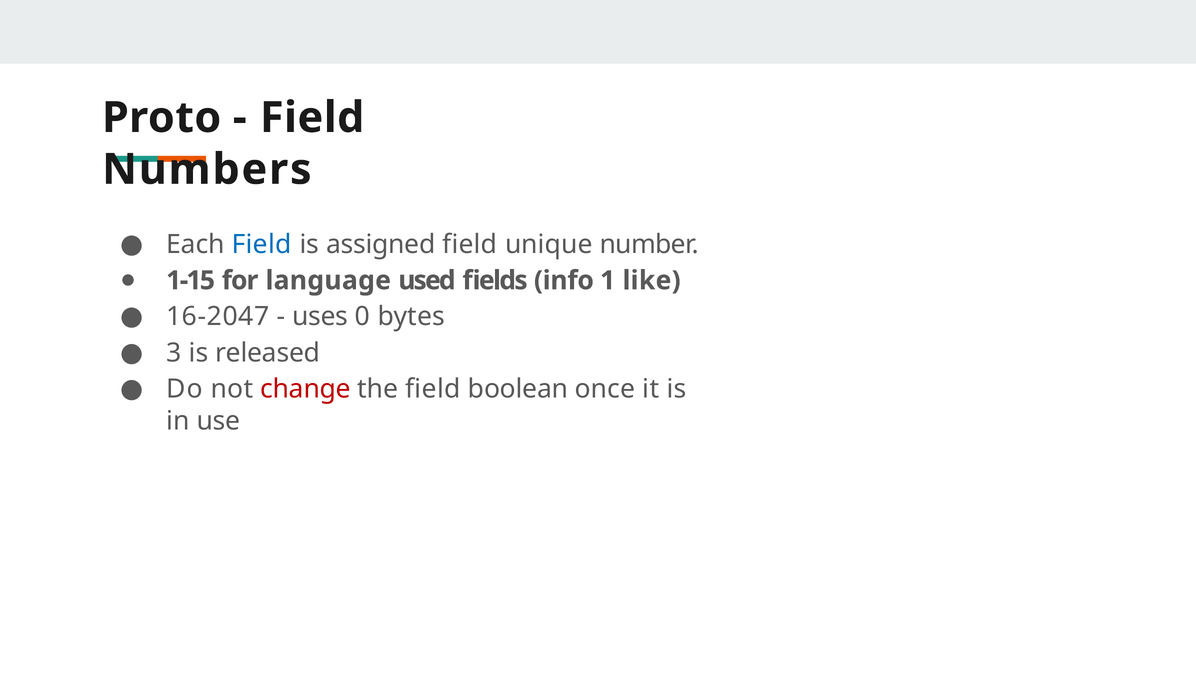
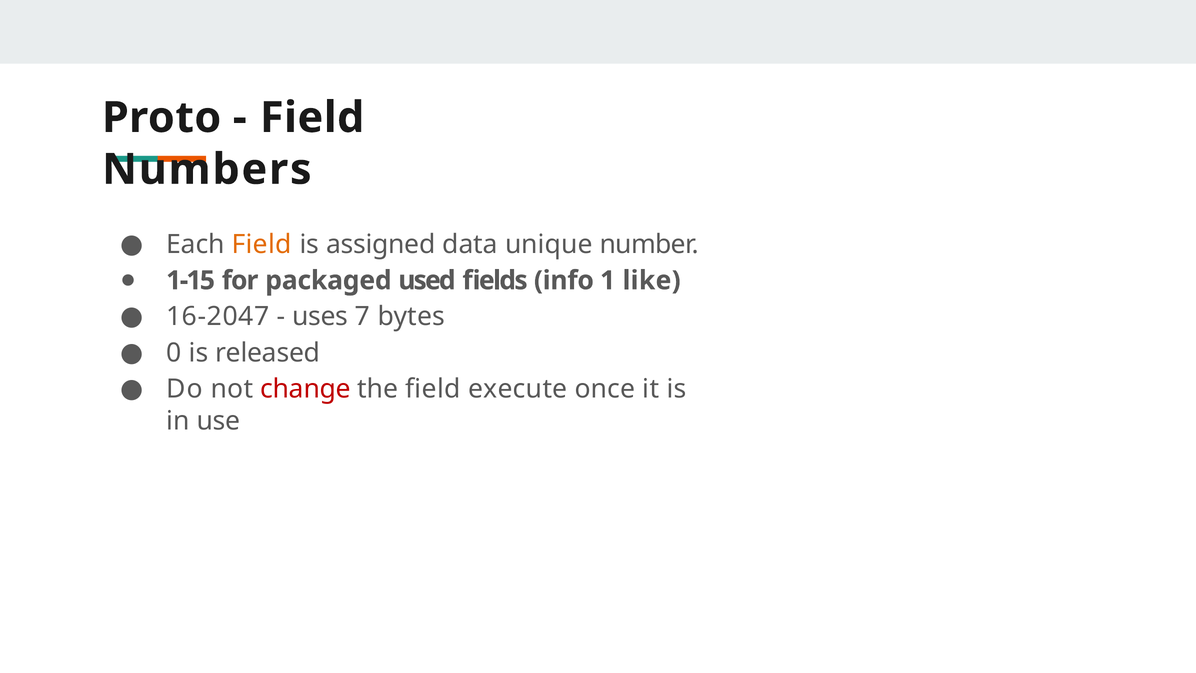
Field colour: blue -> orange (262, 244)
assigned field: field -> data (470, 244)
language: language -> packaged (328, 280)
0: 0 -> 7 (362, 317)
3: 3 -> 0 (174, 353)
boolean: boolean -> execute (518, 389)
